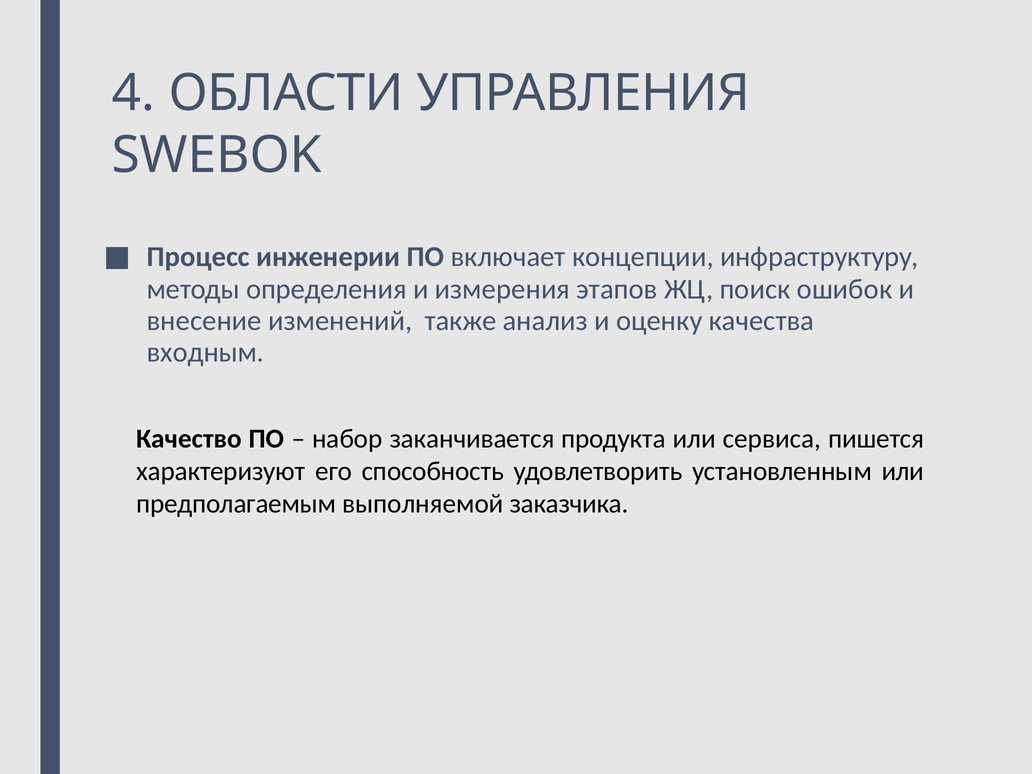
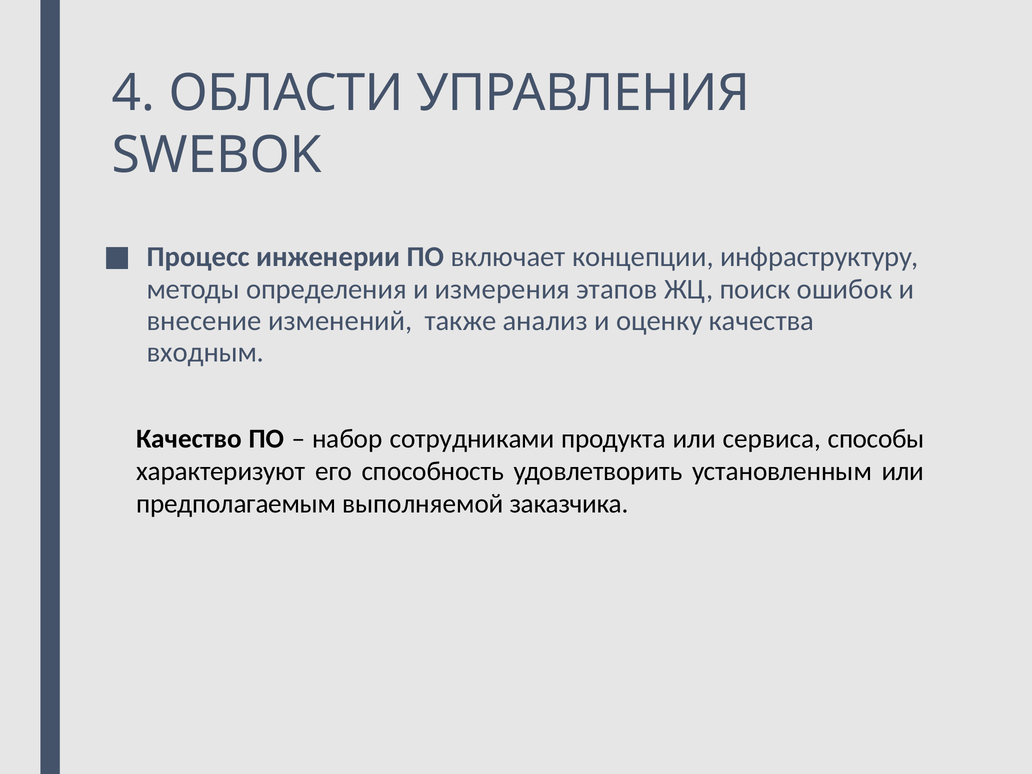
заканчивается: заканчивается -> сотрудниками (472, 439)
пишется: пишется -> способы (876, 439)
